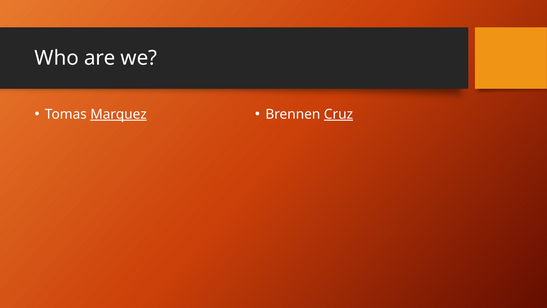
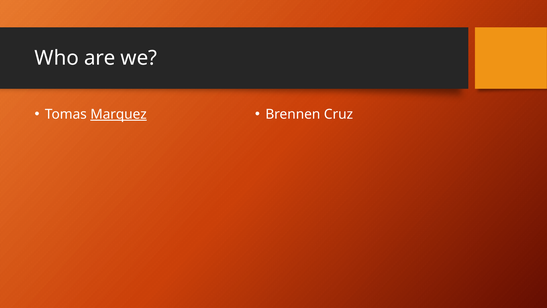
Cruz underline: present -> none (338, 114)
